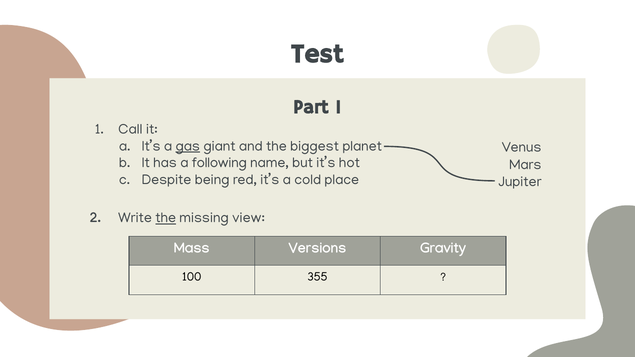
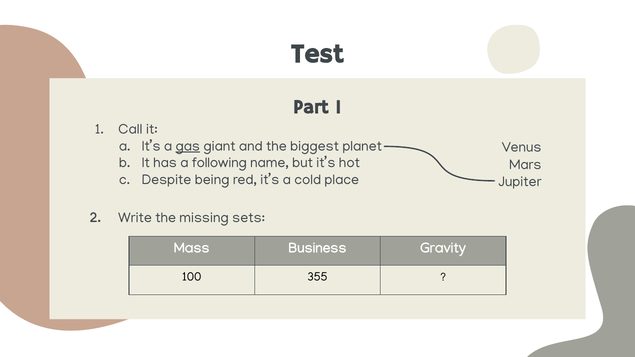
the underline: present -> none (166, 218)
view: view -> sets (249, 218)
Versions: Versions -> Business (318, 248)
